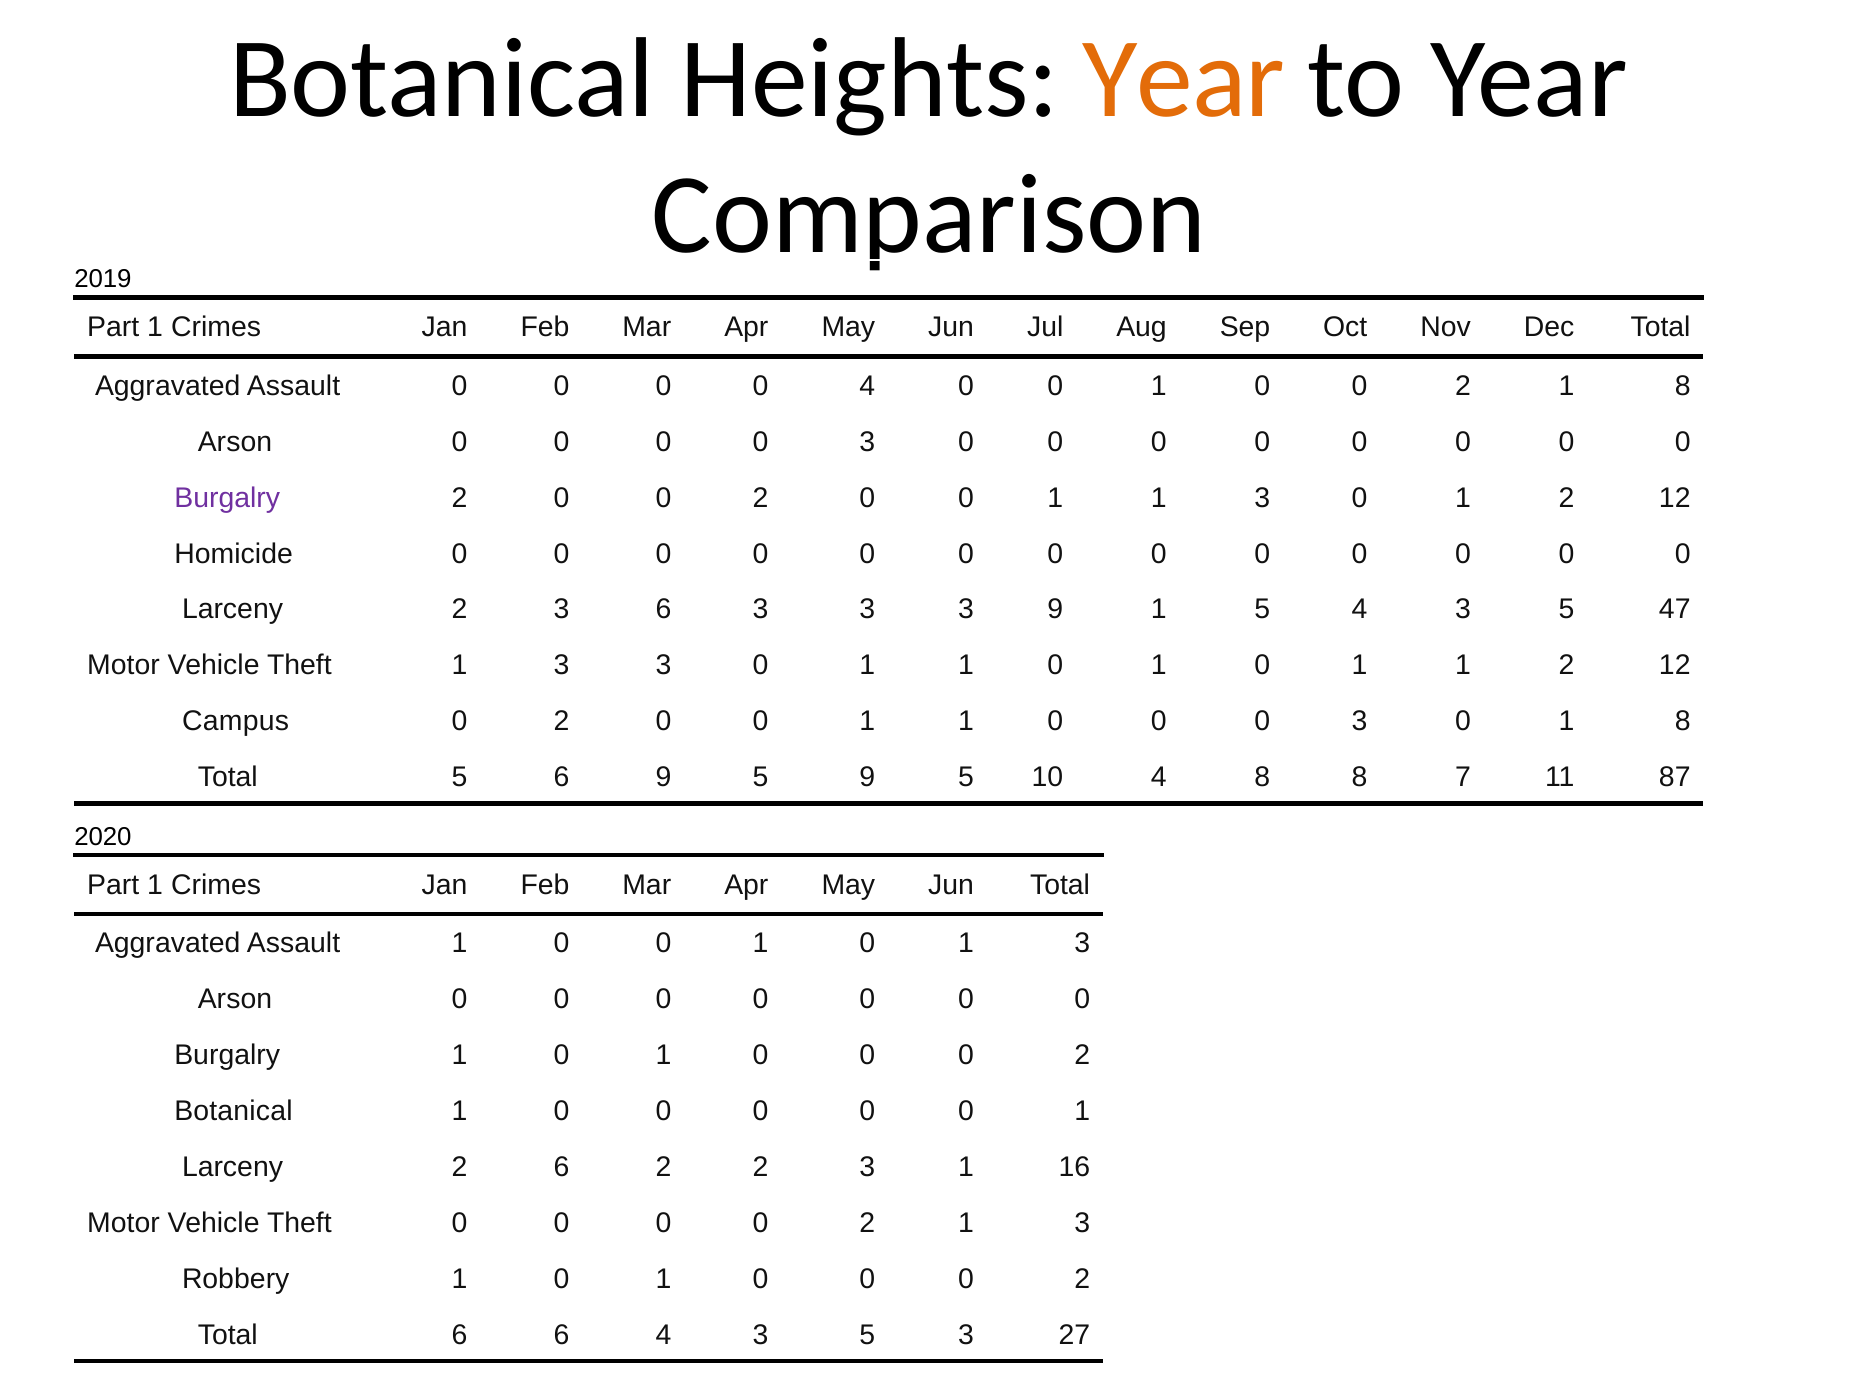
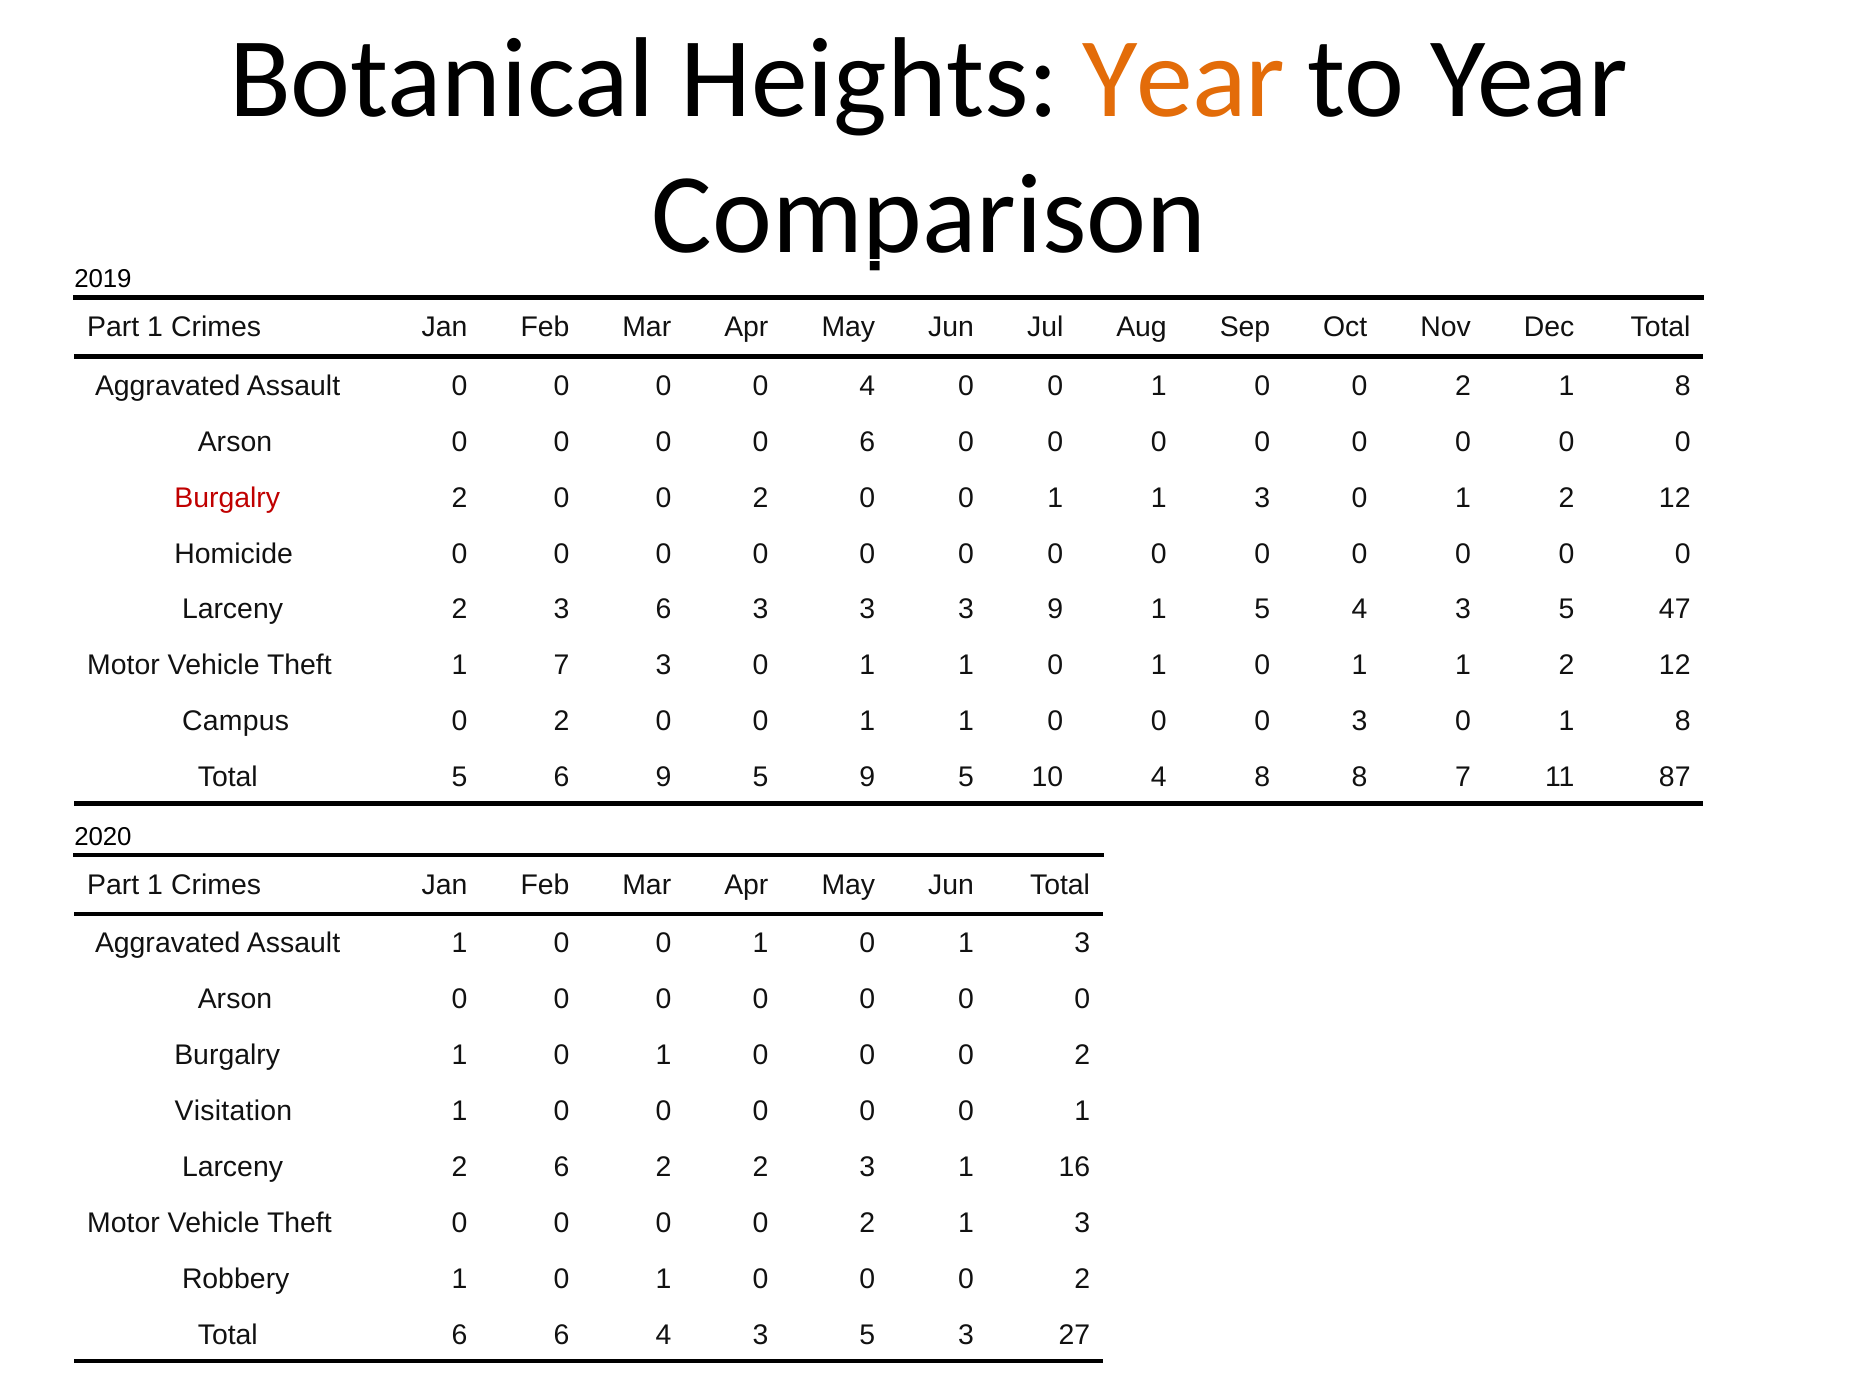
3: 3 -> 6 (867, 442)
Burgalry colour: purple -> red (227, 498)
Theft 1 3: 3 -> 7 (562, 666)
Botanical: Botanical -> Visitation (233, 1111)
